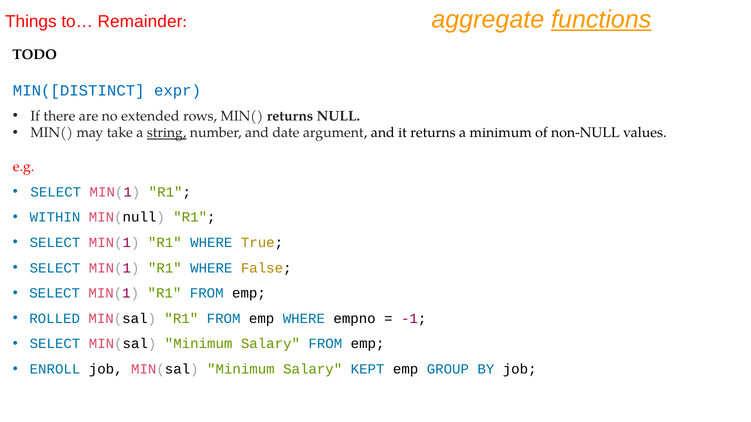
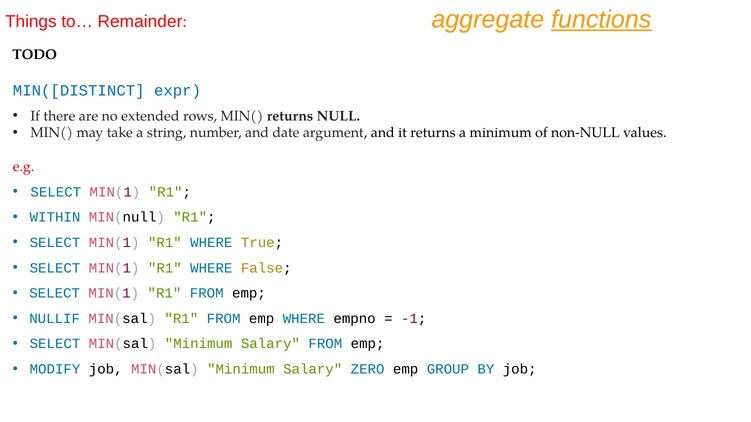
string underline: present -> none (167, 133)
ROLLED: ROLLED -> NULLIF (55, 319)
ENROLL: ENROLL -> MODIFY (55, 370)
KEPT: KEPT -> ZERO (368, 370)
